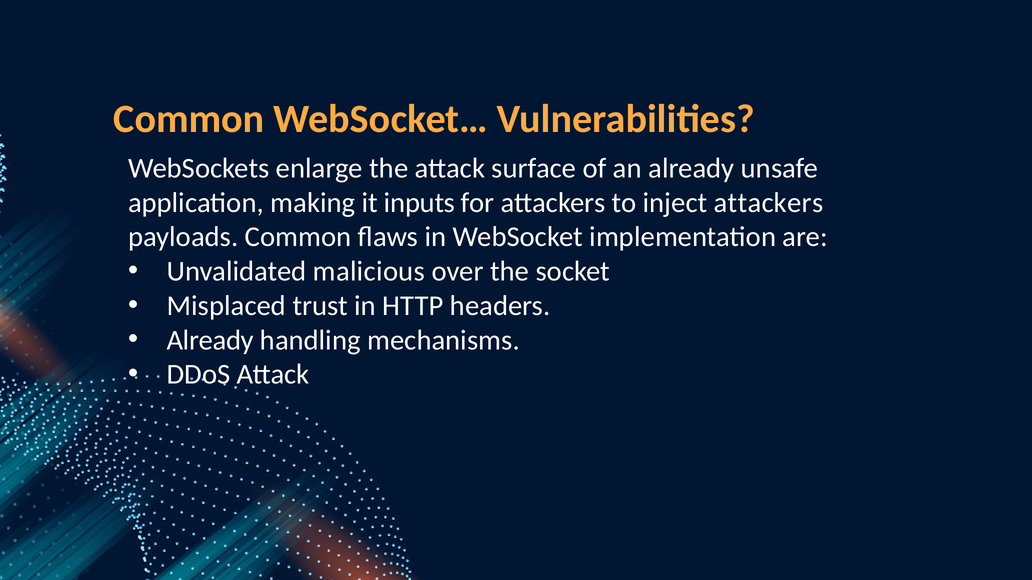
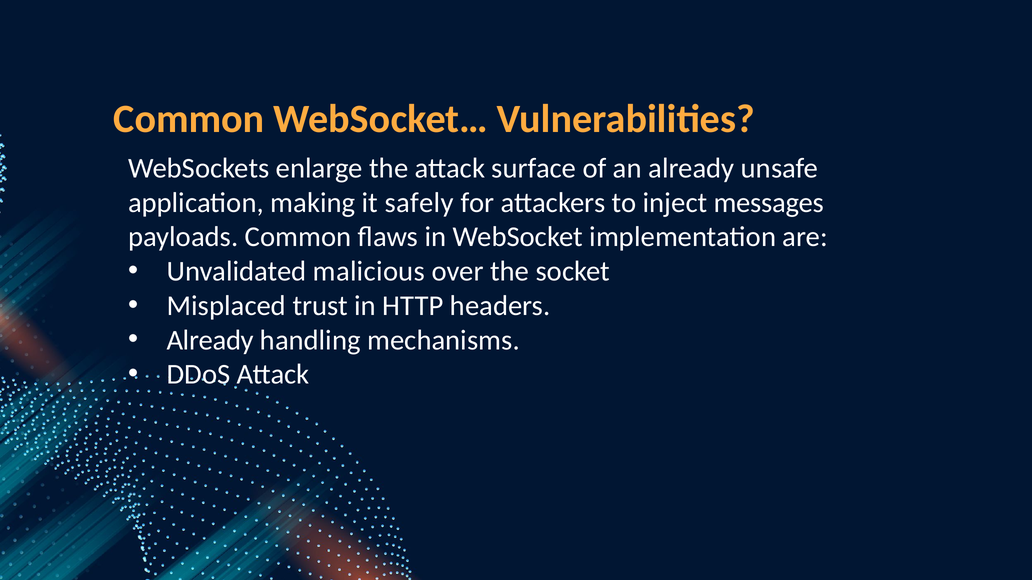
inputs: inputs -> safely (419, 203)
inject attackers: attackers -> messages (769, 203)
